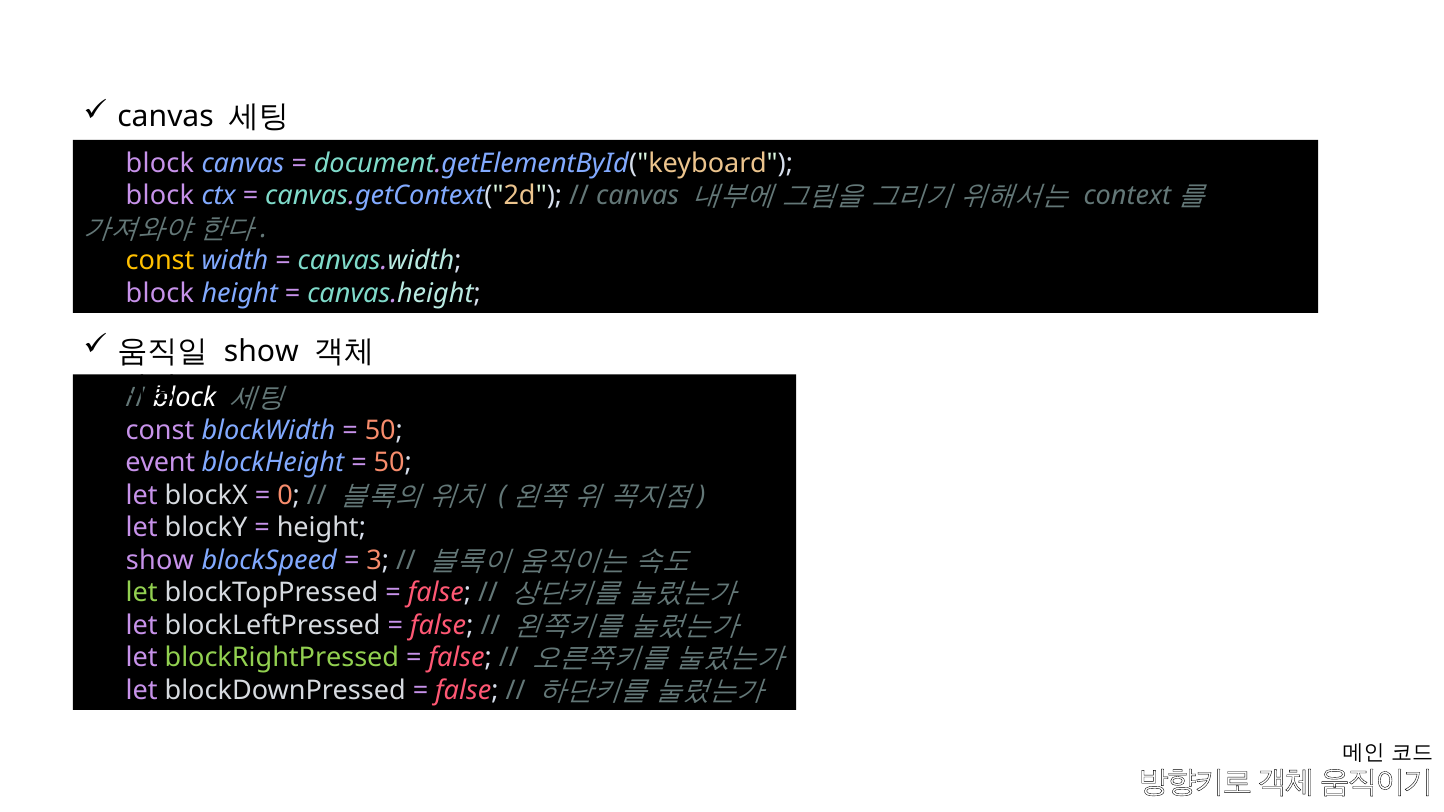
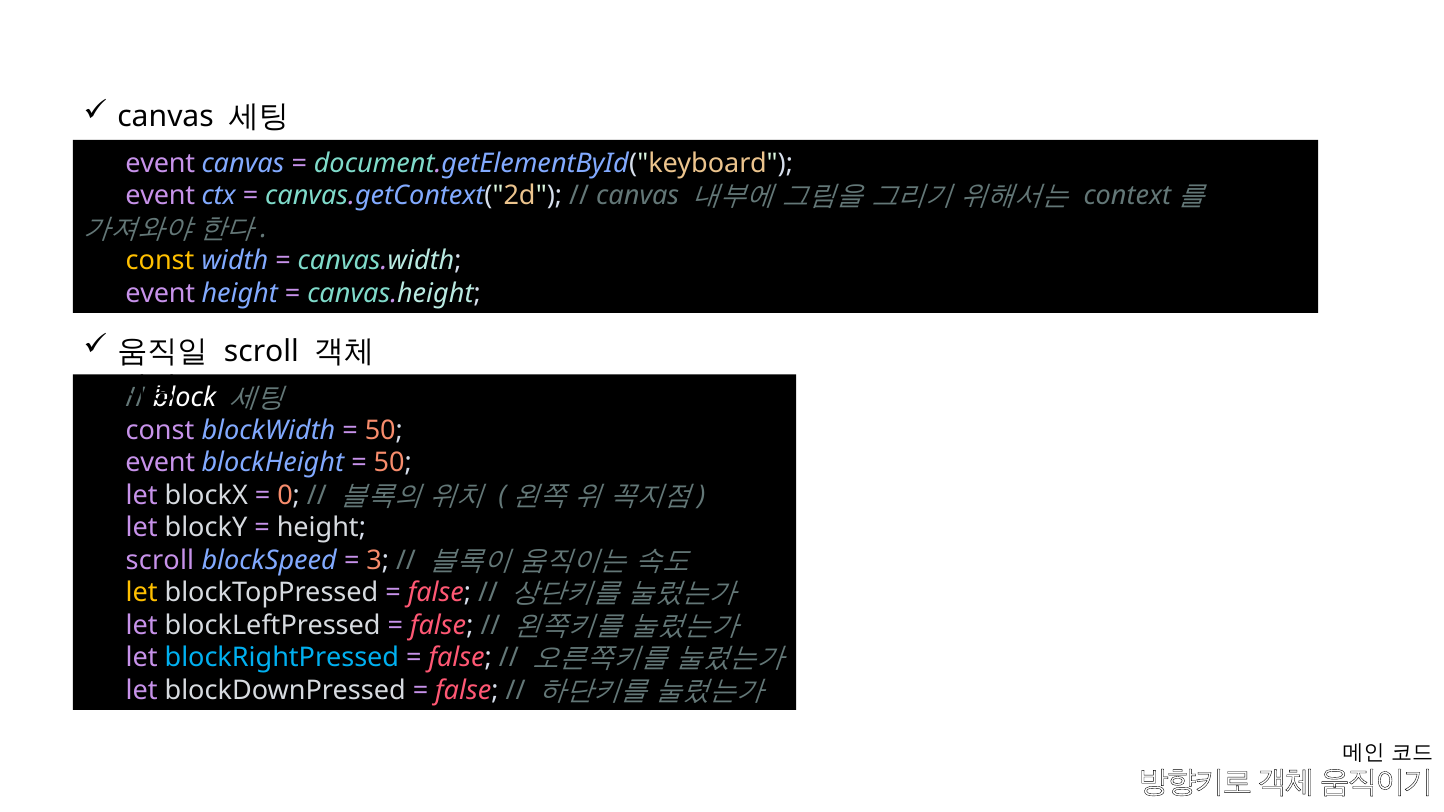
block: block -> event (160, 163)
block: block -> event (160, 196)
block: block -> event (160, 293)
show: show -> scroll (261, 352)
show: show -> scroll (160, 560)
let colour: light green -> yellow (142, 593)
blockRightPressed colour: light green -> light blue (282, 658)
